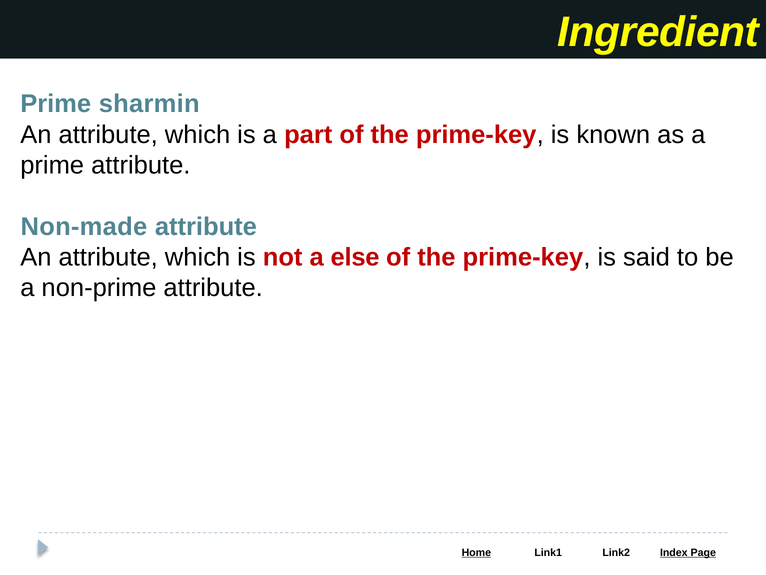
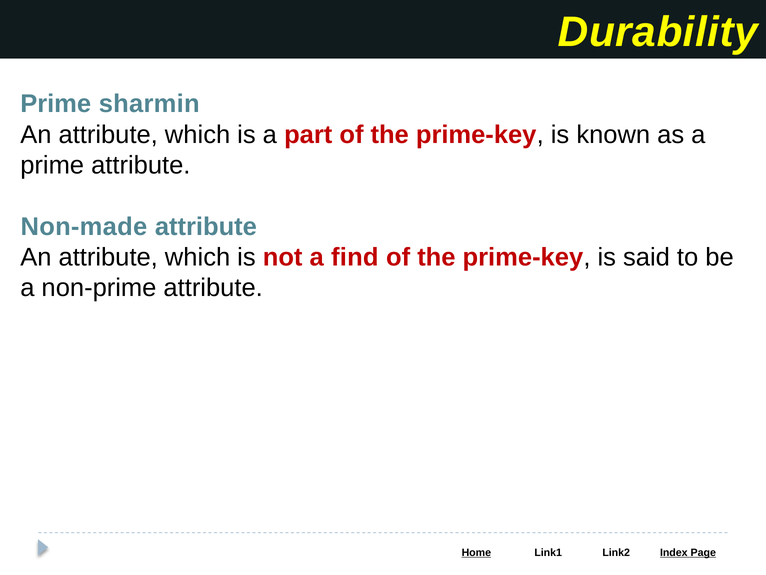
Ingredient: Ingredient -> Durability (658, 32)
else: else -> find (355, 257)
